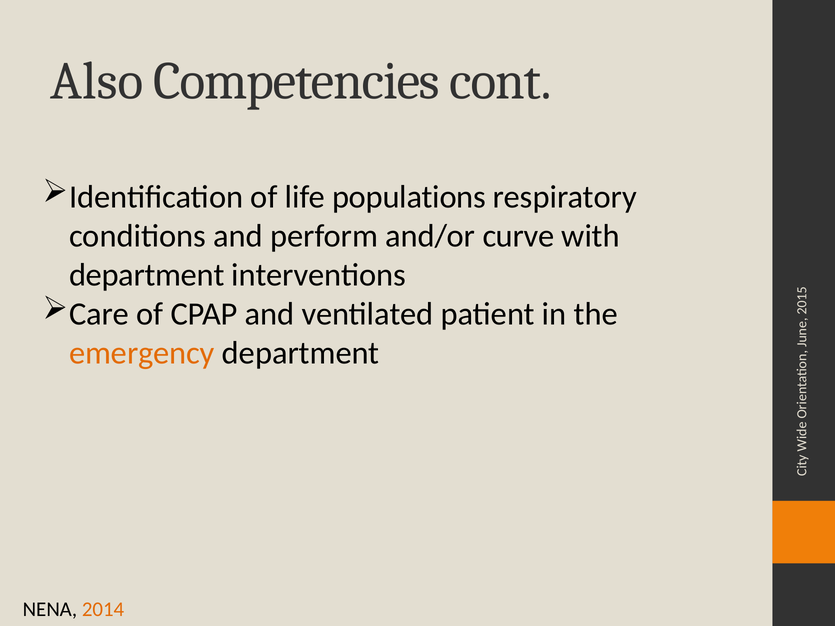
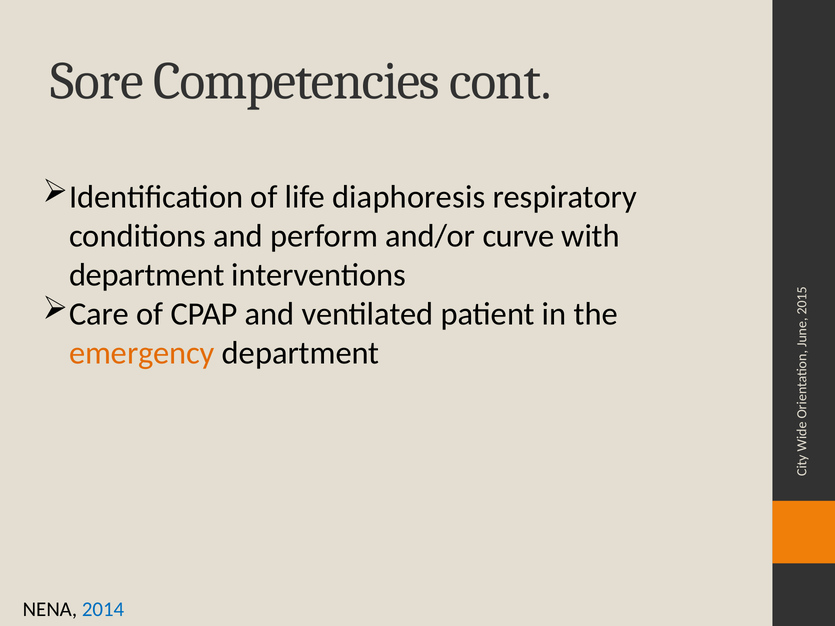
Also: Also -> Sore (97, 81)
populations: populations -> diaphoresis (409, 197)
2014 colour: orange -> blue (103, 610)
